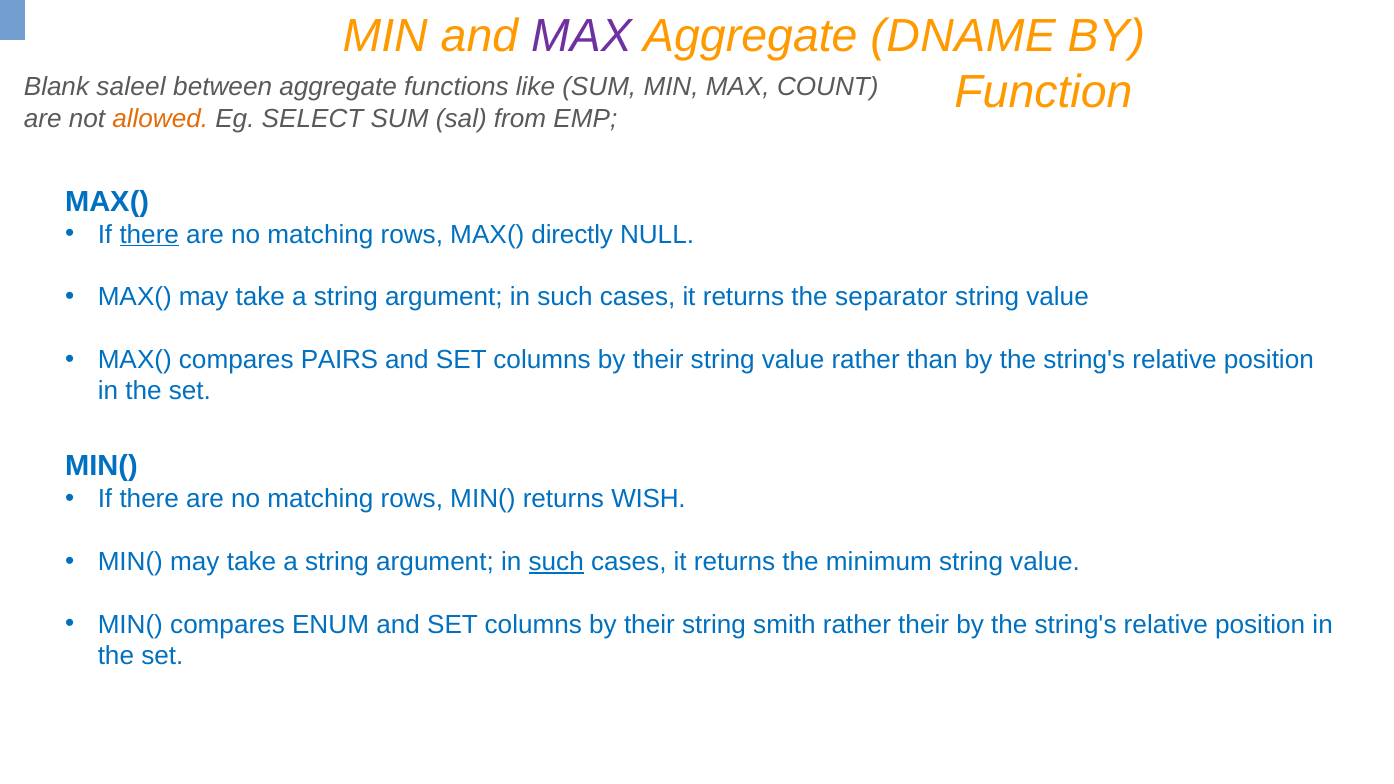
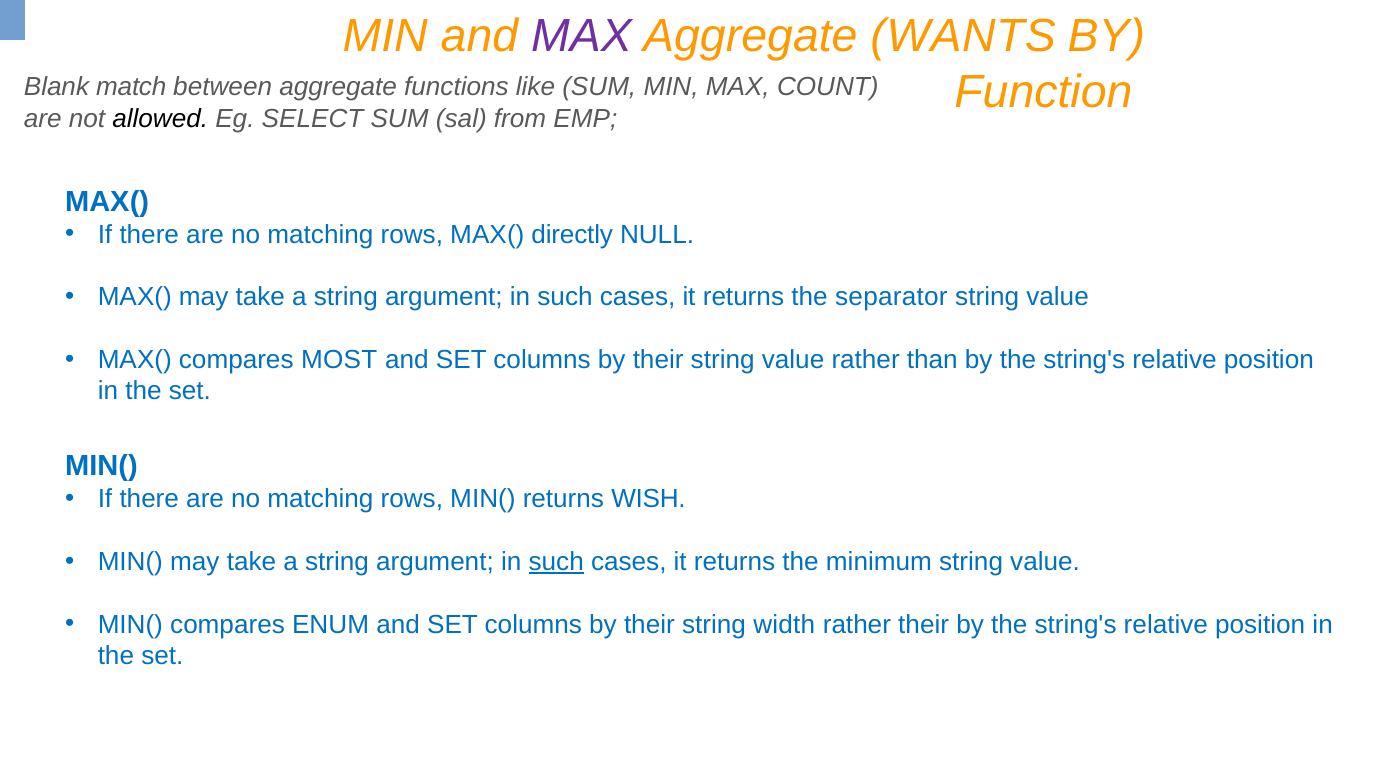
DNAME: DNAME -> WANTS (963, 36)
saleel: saleel -> match (131, 87)
allowed colour: orange -> black (160, 118)
there underline: present -> none (149, 234)
PAIRS: PAIRS -> MOST (339, 360)
smith: smith -> width (784, 625)
